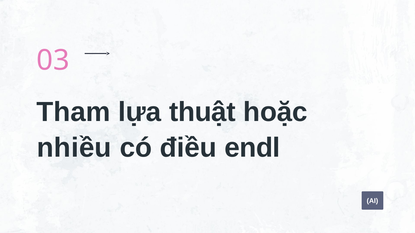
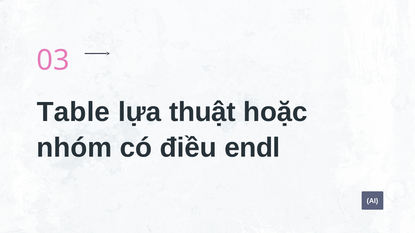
Tham: Tham -> Table (73, 112)
nhiều: nhiều -> nhóm (74, 148)
